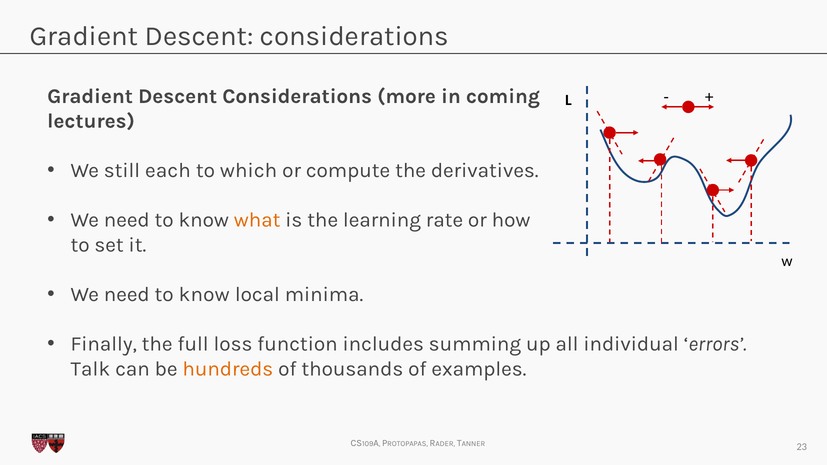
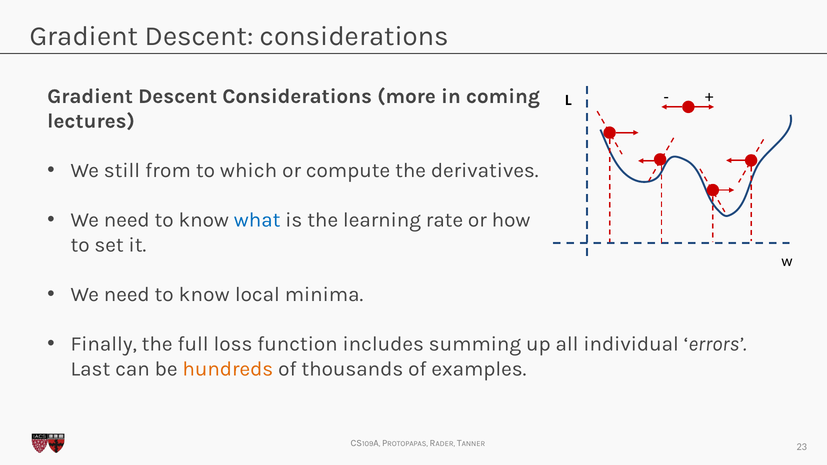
each: each -> from (168, 171)
what colour: orange -> blue (257, 220)
Talk: Talk -> Last (90, 369)
